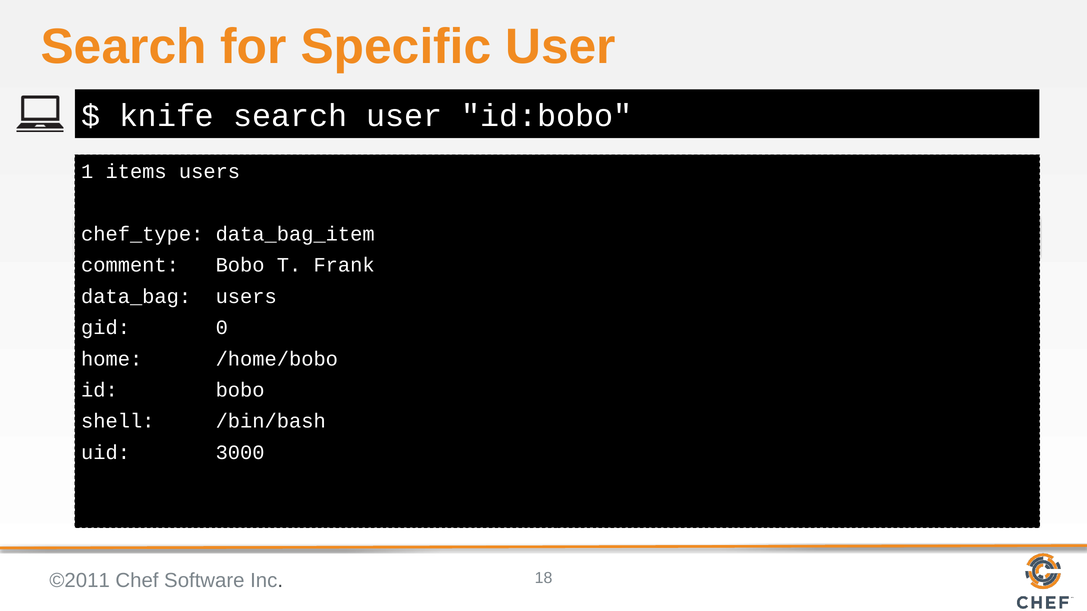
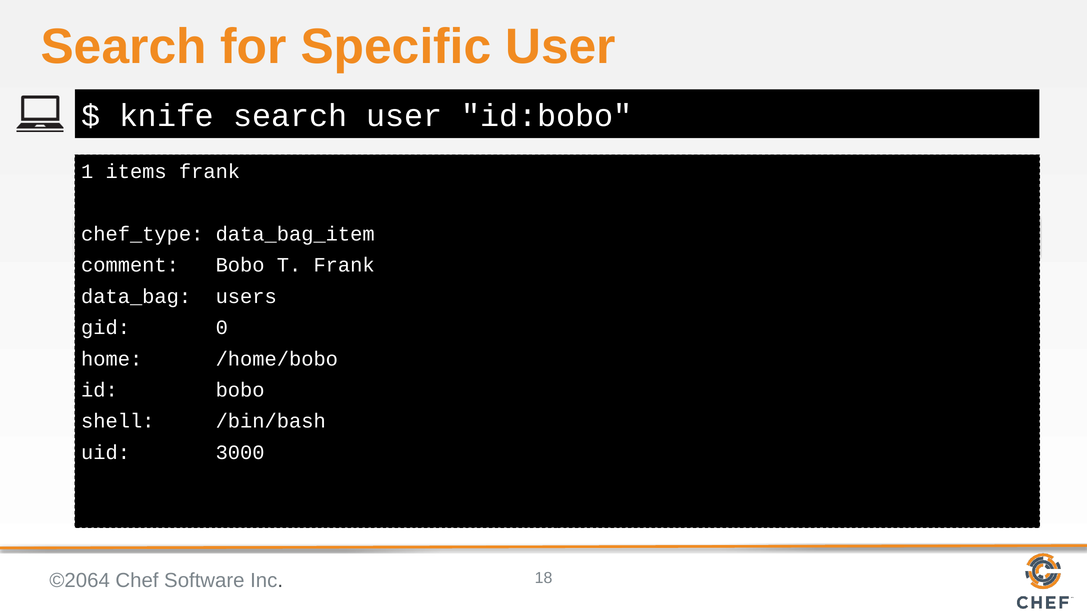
items users: users -> frank (210, 172)
©2011: ©2011 -> ©2064 (80, 581)
